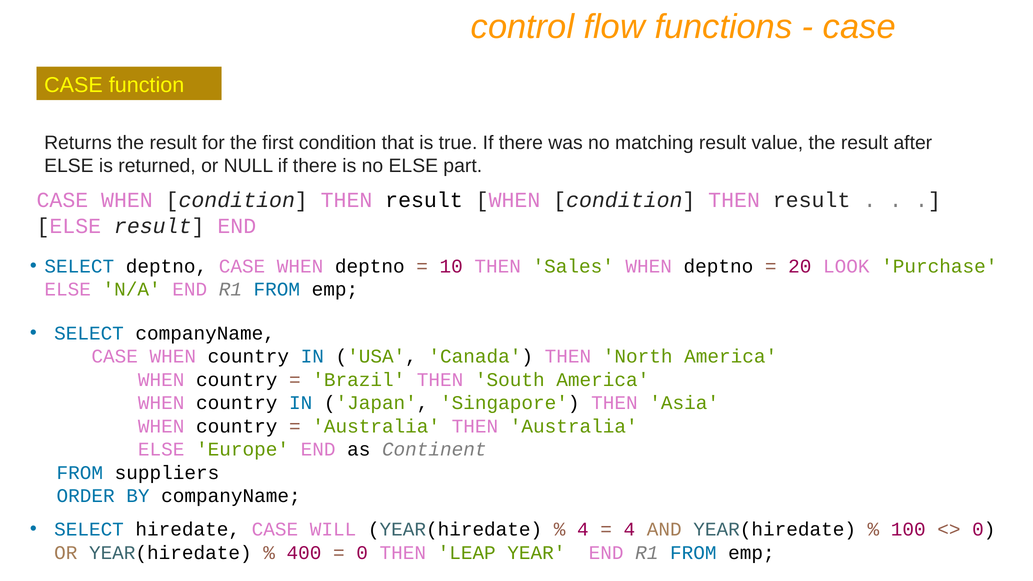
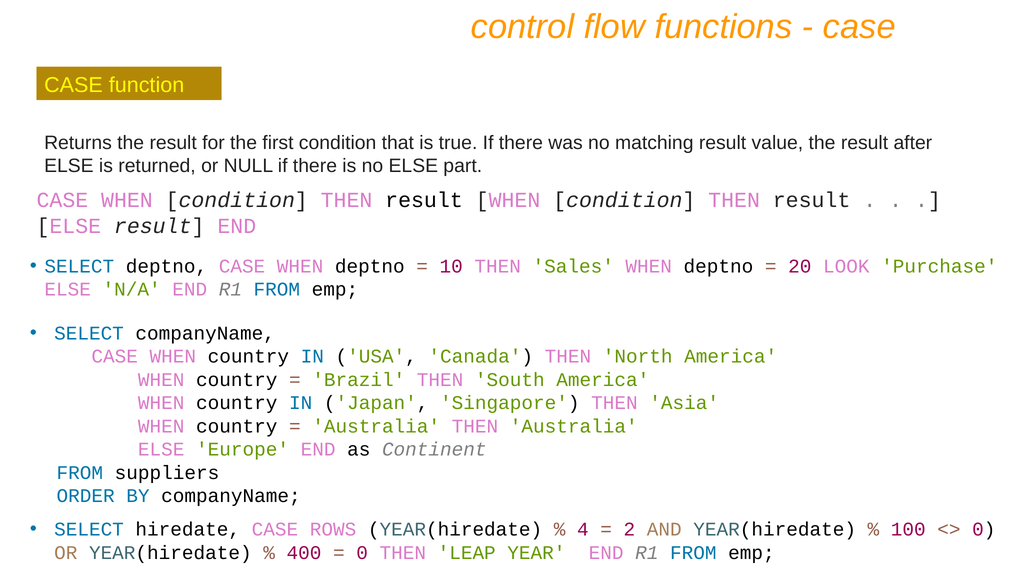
WILL: WILL -> ROWS (333, 530)
4: 4 -> 2 (629, 530)
